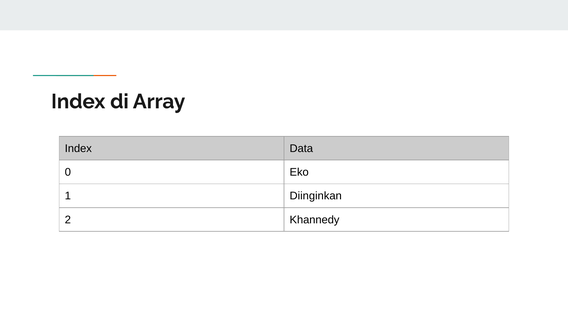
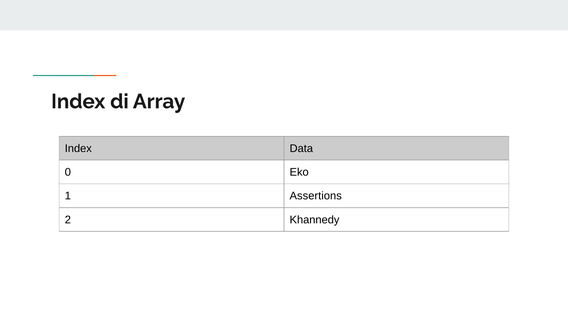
Diinginkan: Diinginkan -> Assertions (316, 196)
